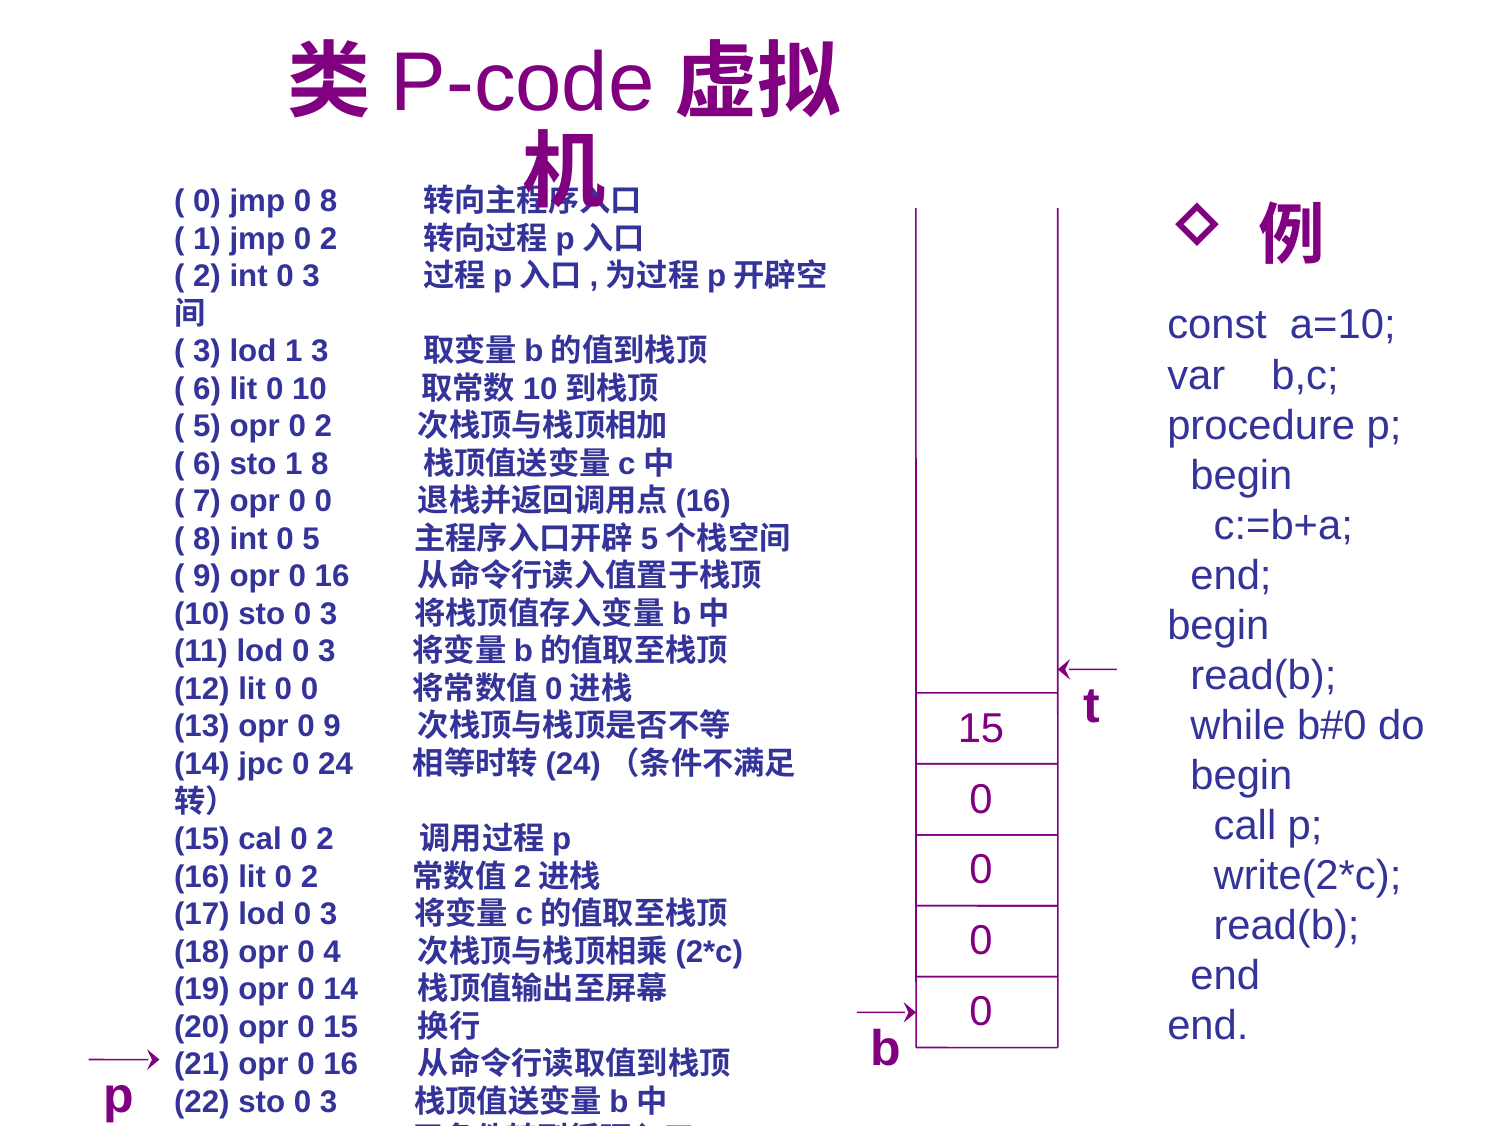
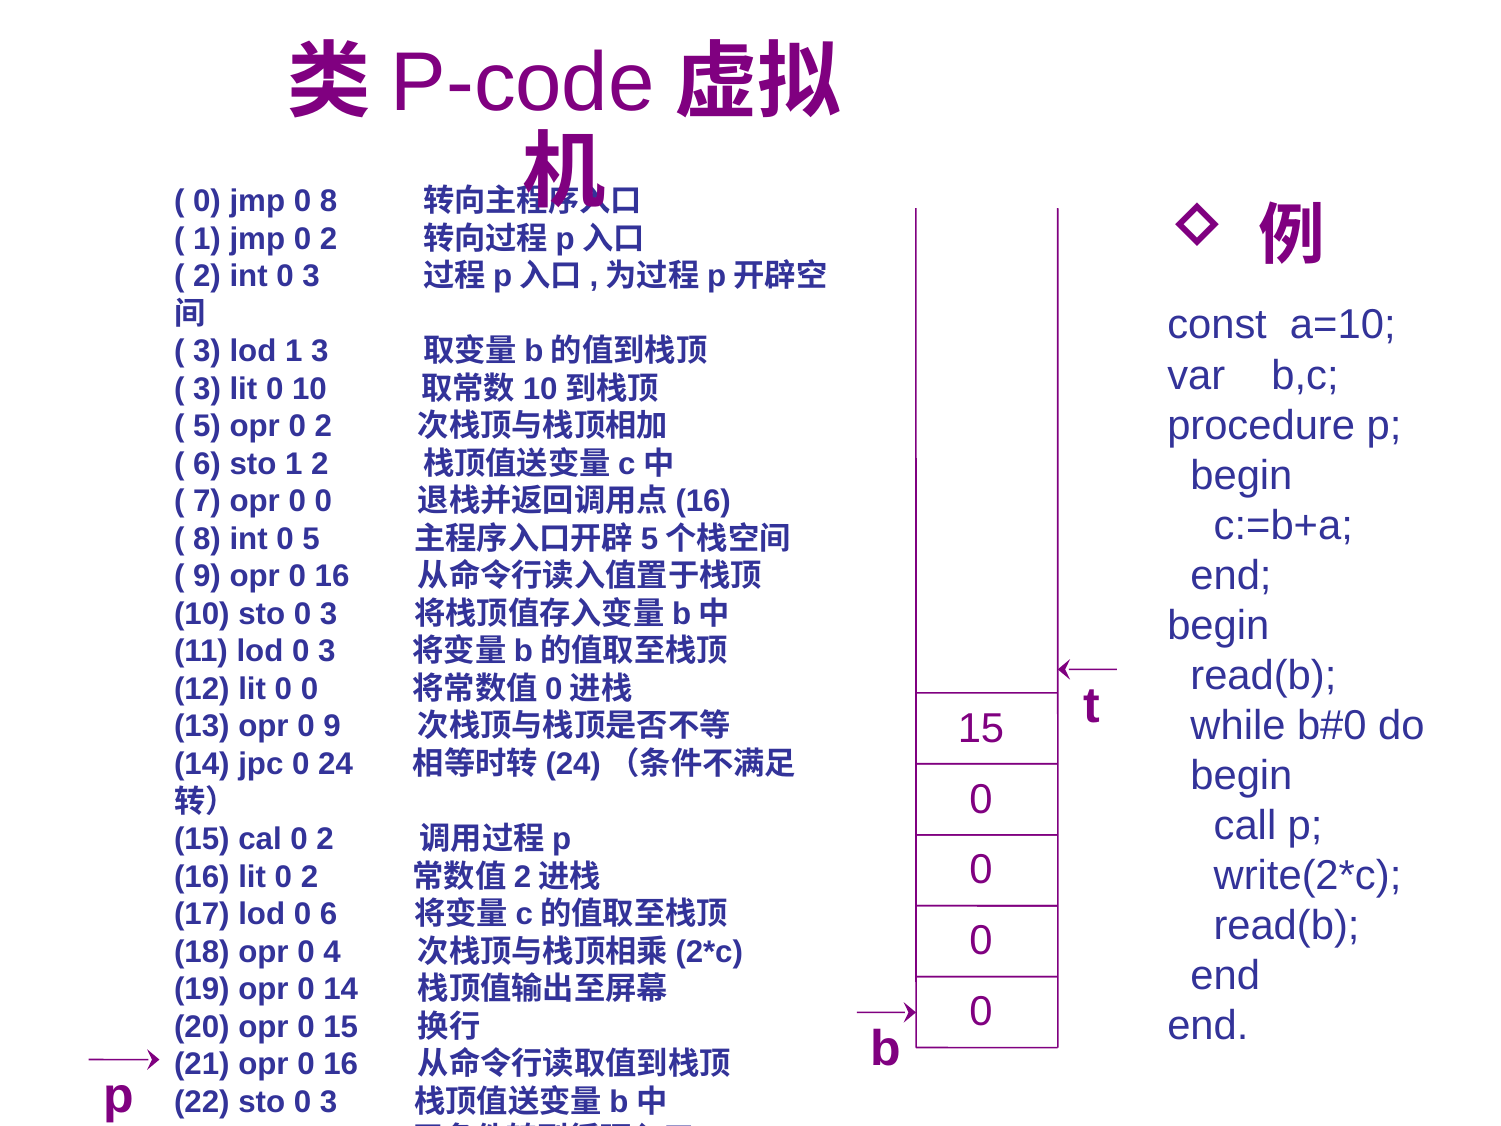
6: 6 -> 3 (207, 389)
1 8: 8 -> 2 (320, 464)
17 lod 0 3: 3 -> 6 (329, 914)
